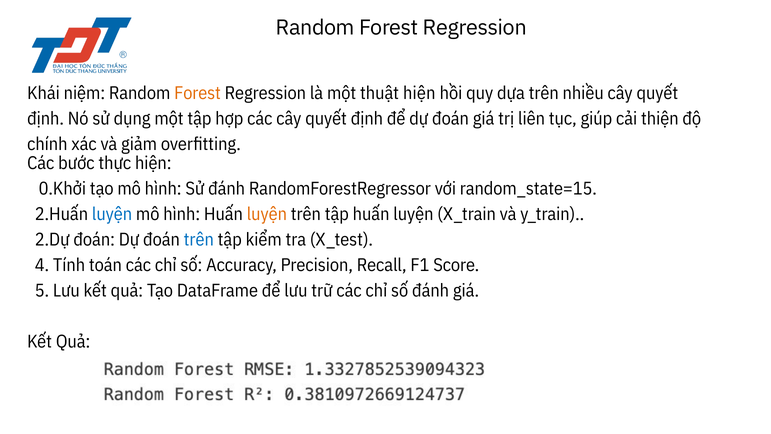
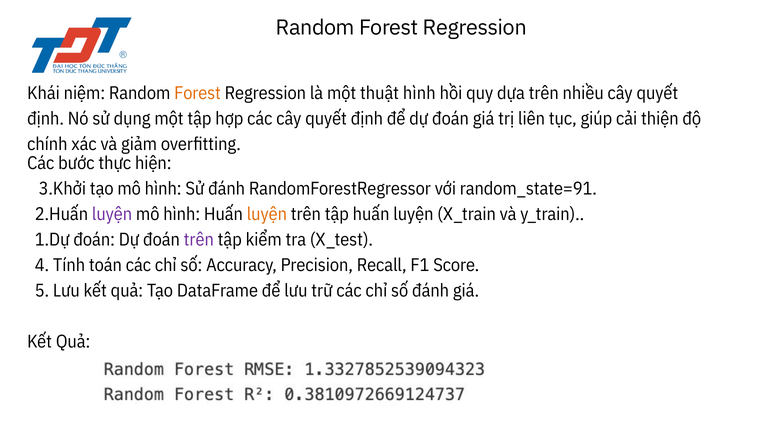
thuật hiện: hiện -> hình (419, 93)
0.Khởi: 0.Khởi -> 3.Khởi (62, 189)
random_state=15: random_state=15 -> random_state=91 (528, 189)
luyện colour: blue -> purple (112, 214)
2.Dự: 2.Dự -> 1.Dự (52, 239)
trên colour: blue -> purple (199, 239)
